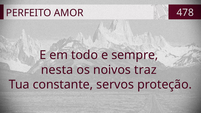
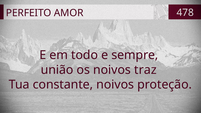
nesta: nesta -> união (57, 70)
constante servos: servos -> noivos (115, 85)
